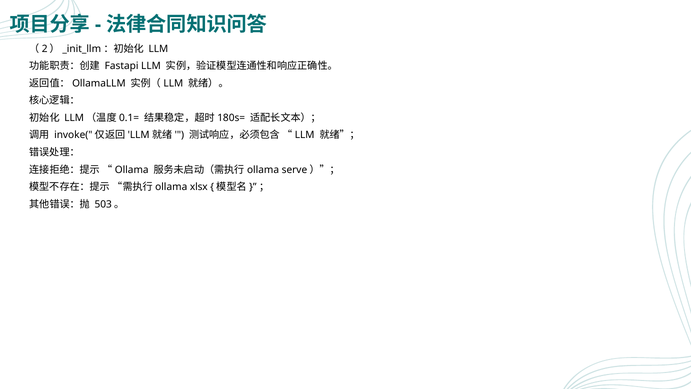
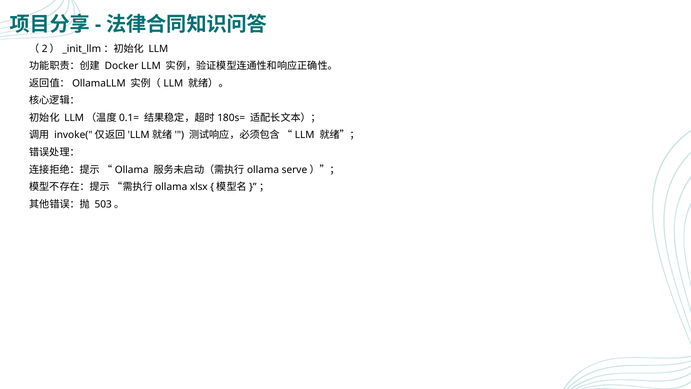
Fastapi: Fastapi -> Docker (122, 66)
